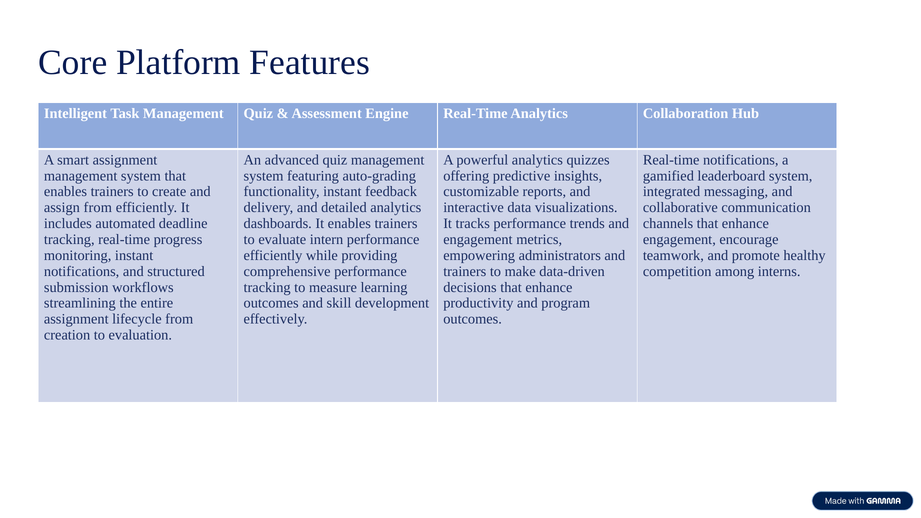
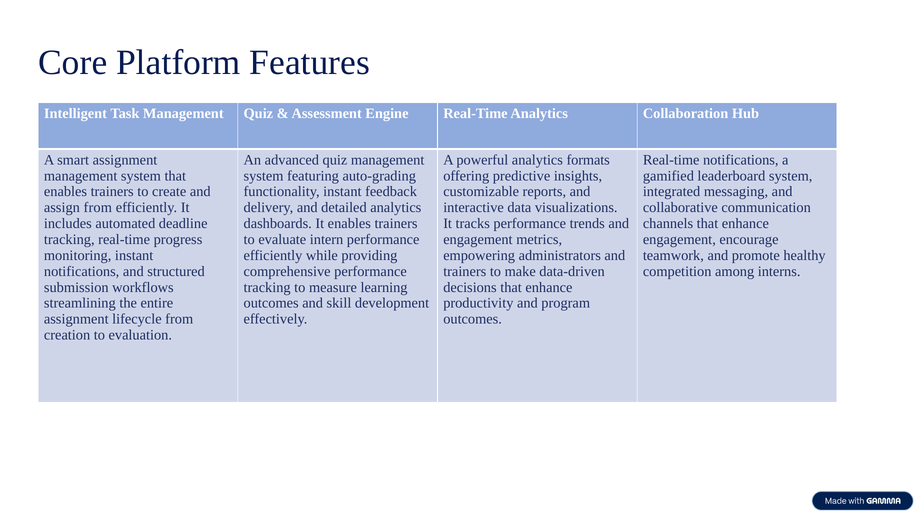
quizzes: quizzes -> formats (588, 160)
